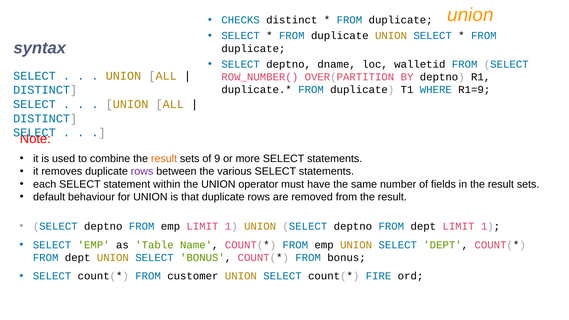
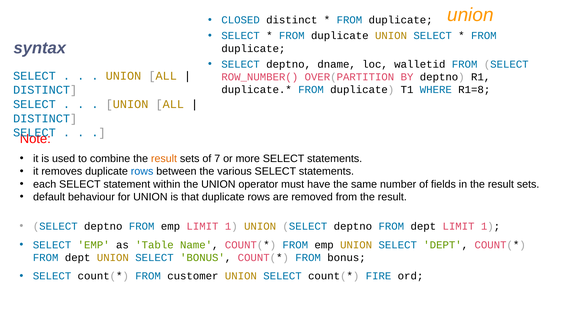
CHECKS: CHECKS -> CLOSED (241, 20)
R1=9: R1=9 -> R1=8 (474, 90)
9: 9 -> 7 (217, 159)
rows colour: purple -> blue (142, 171)
